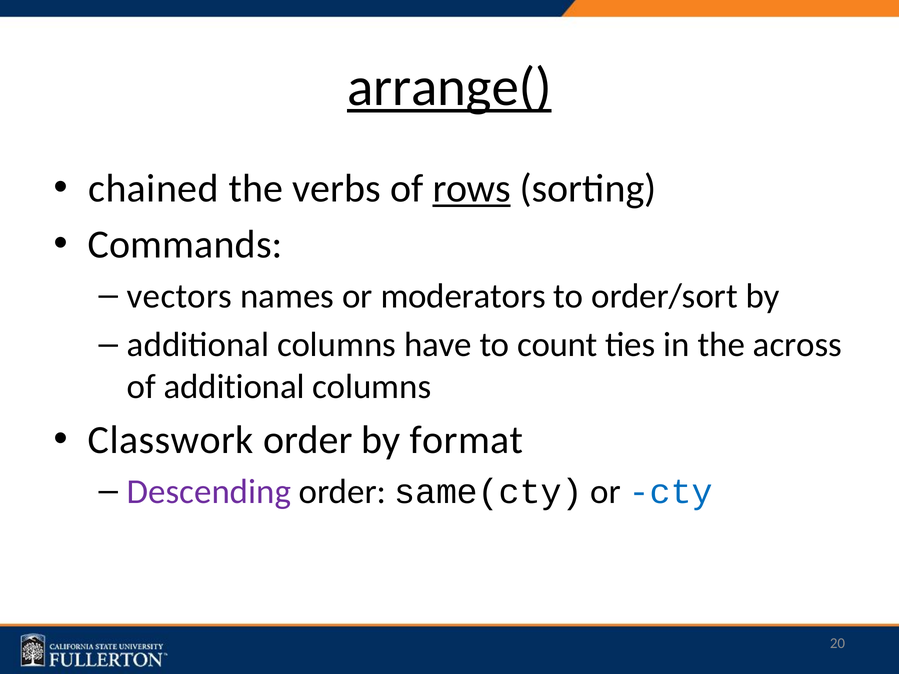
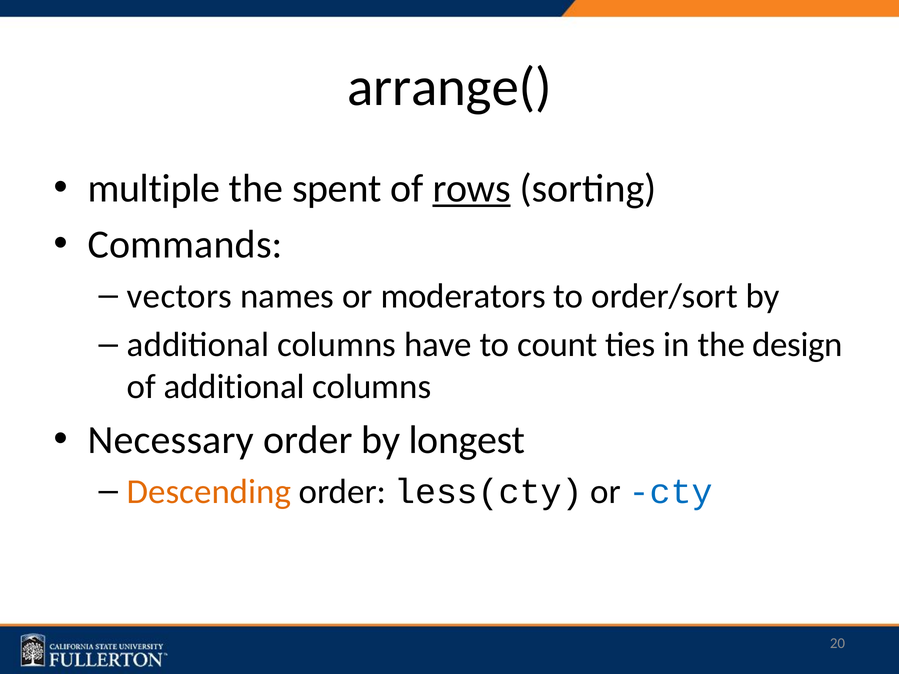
arrange( underline: present -> none (449, 87)
chained: chained -> multiple (154, 189)
verbs: verbs -> spent (337, 189)
across: across -> design (798, 345)
Classwork: Classwork -> Necessary (171, 440)
format: format -> longest (467, 440)
Descending colour: purple -> orange (209, 492)
same(cty: same(cty -> less(cty (488, 492)
